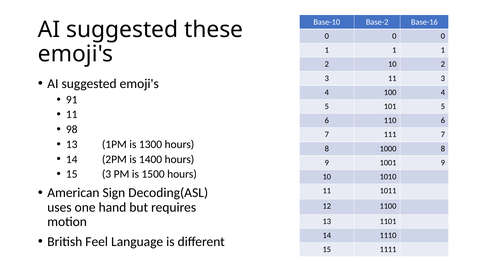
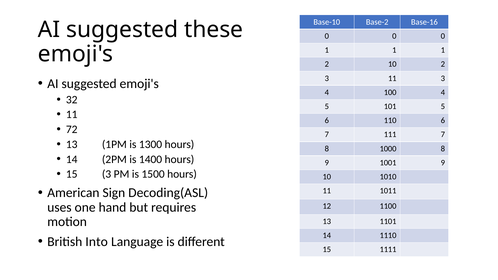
91: 91 -> 32 (72, 100)
98: 98 -> 72 (72, 129)
Feel: Feel -> Into (97, 242)
